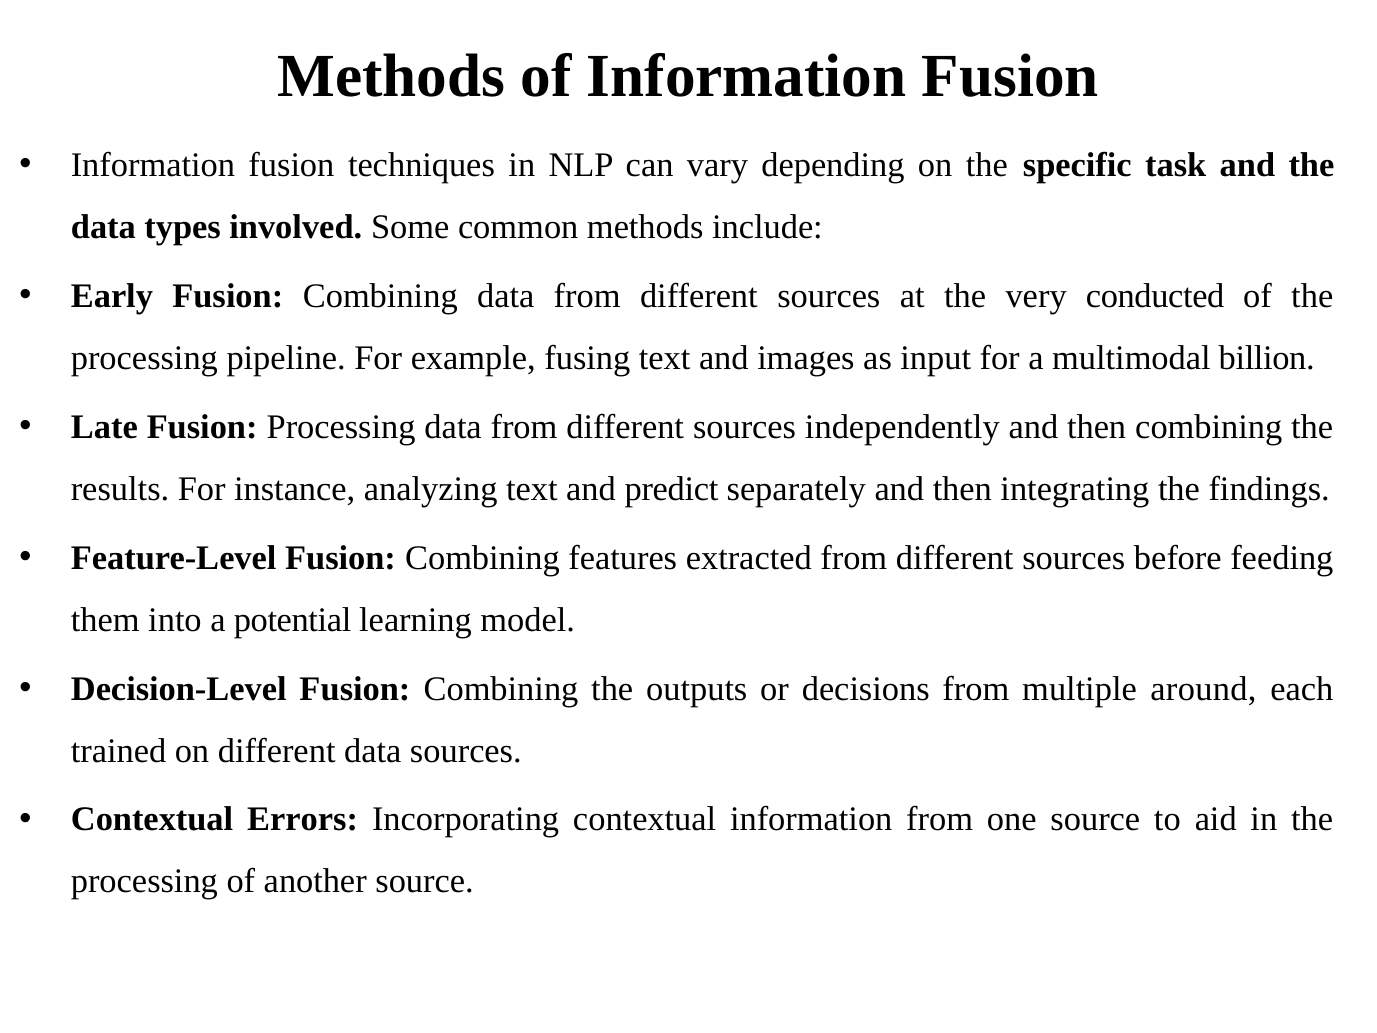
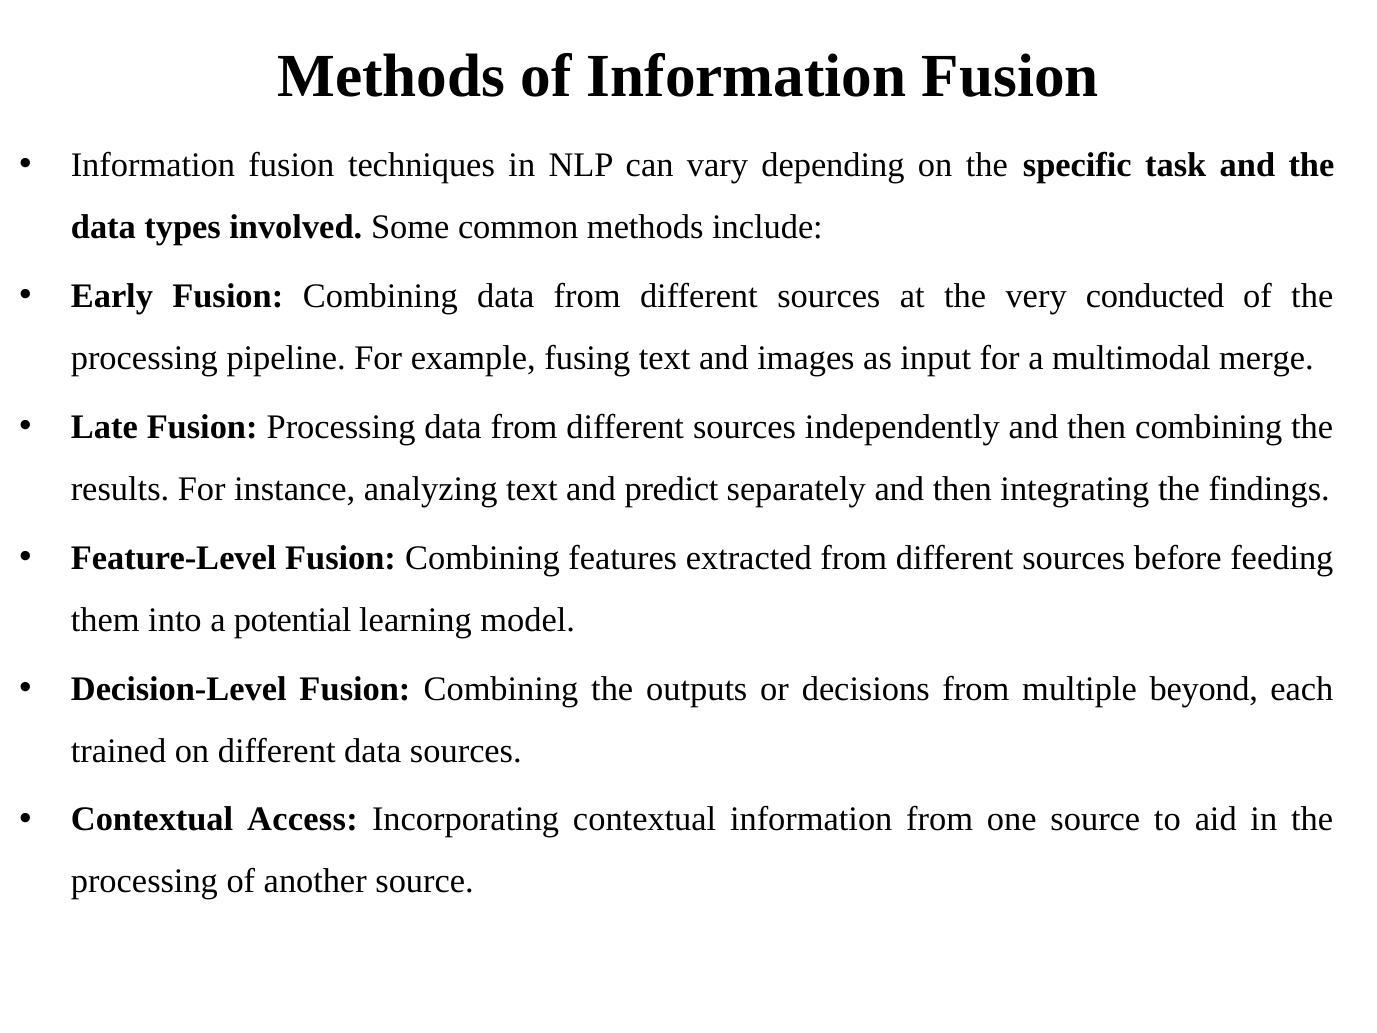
billion: billion -> merge (1267, 358)
around: around -> beyond (1204, 689)
Errors: Errors -> Access (302, 819)
